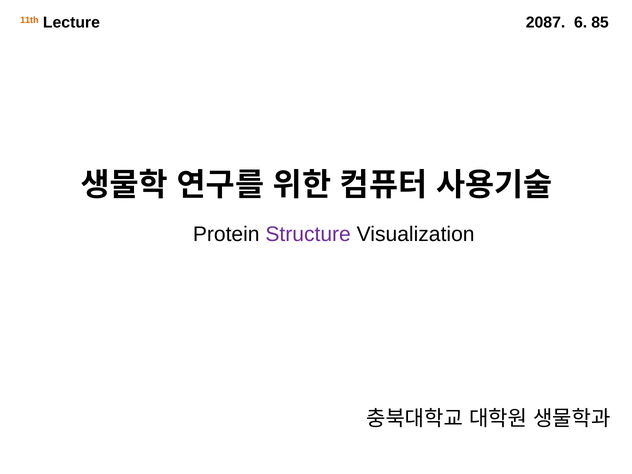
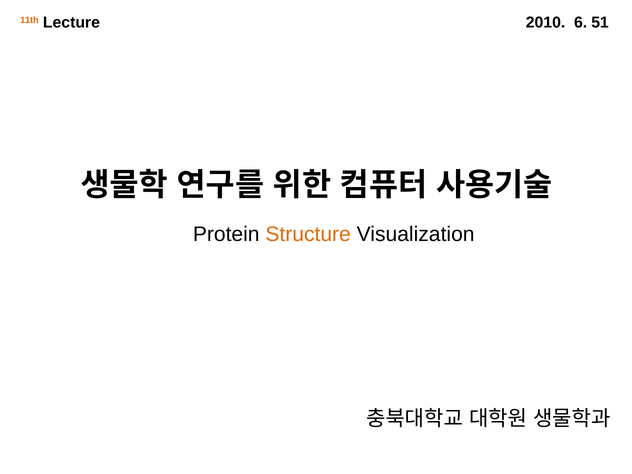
2087: 2087 -> 2010 (546, 23)
85: 85 -> 51 (600, 23)
Structure colour: purple -> orange (308, 234)
